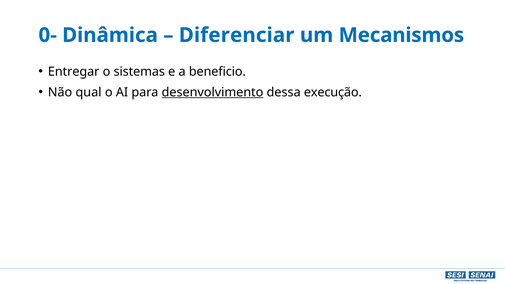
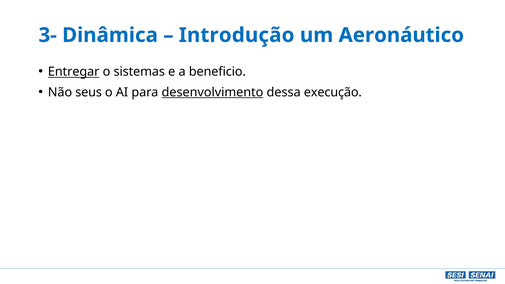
0-: 0- -> 3- (48, 35)
Diferenciar: Diferenciar -> Introdução (237, 35)
Mecanismos: Mecanismos -> Aeronáutico (401, 35)
Entregar underline: none -> present (74, 72)
qual: qual -> seus (89, 92)
